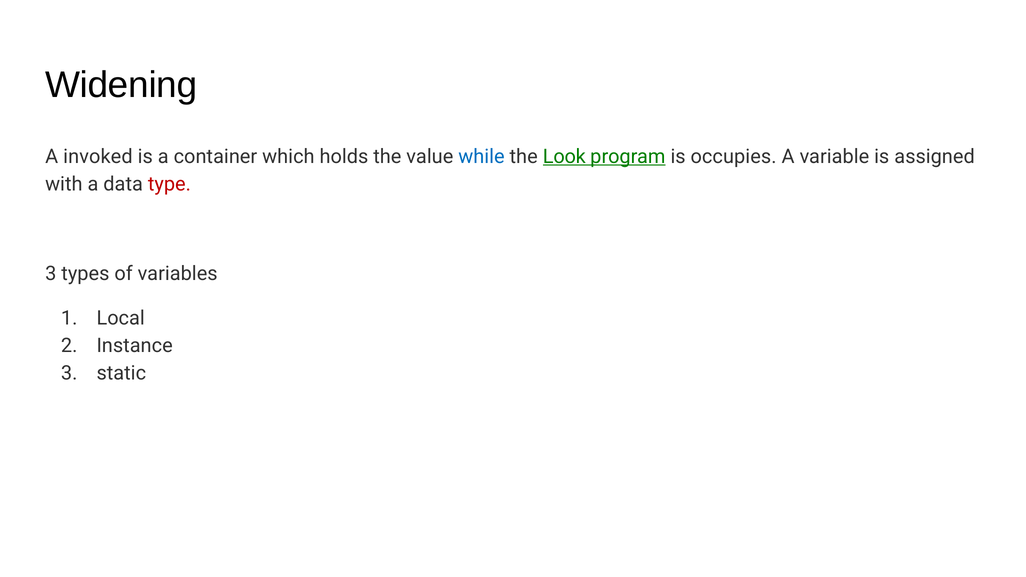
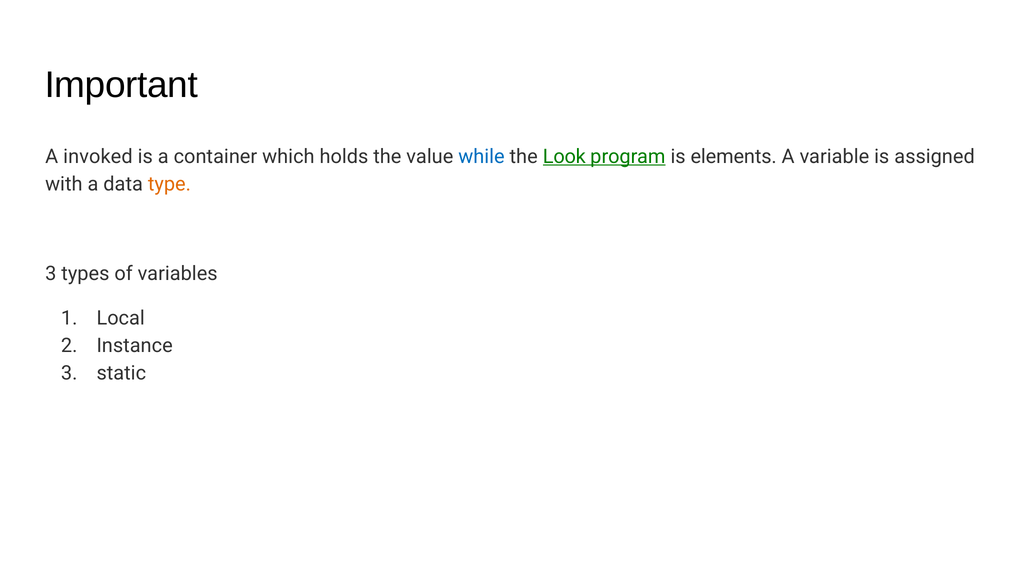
Widening: Widening -> Important (121, 85)
occupies: occupies -> elements (734, 157)
type colour: red -> orange (169, 184)
